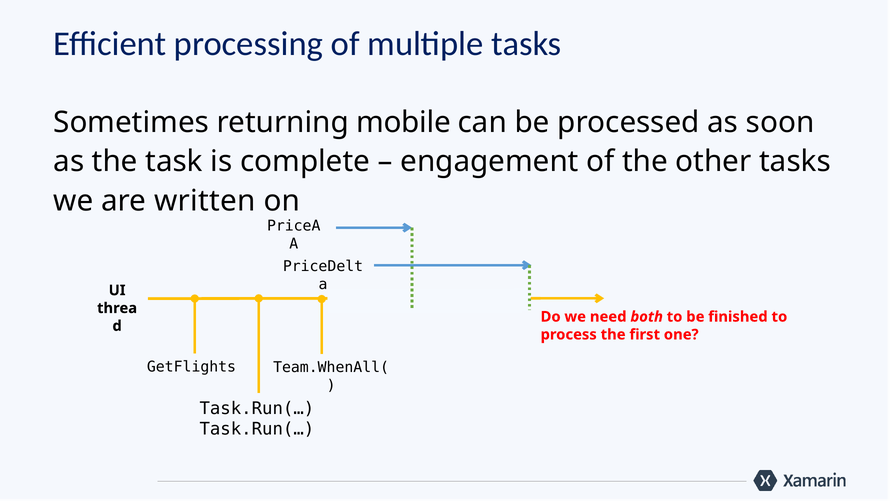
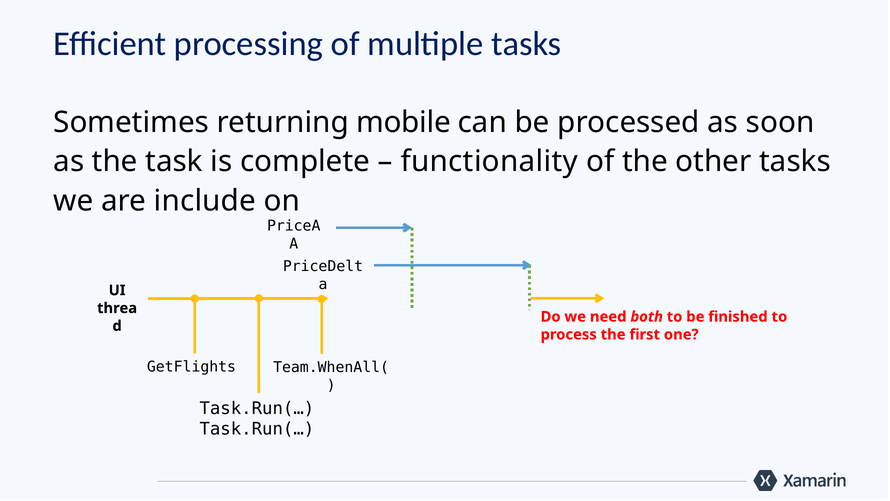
engagement: engagement -> functionality (489, 161)
written: written -> include (205, 201)
